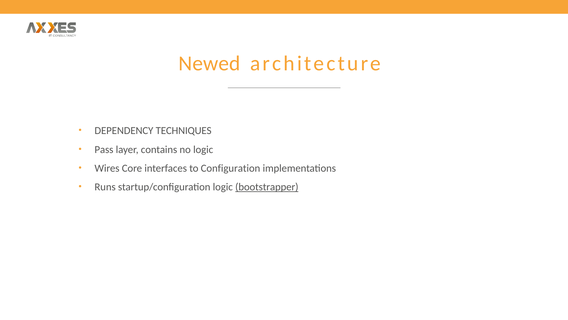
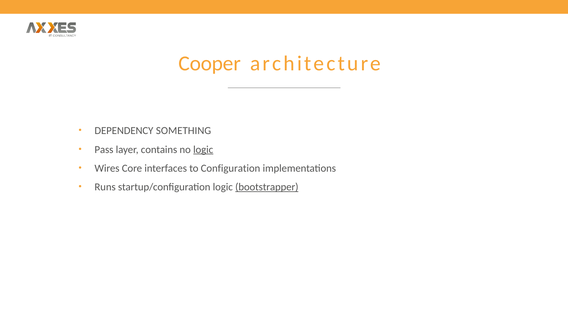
Newed: Newed -> Cooper (210, 63)
TECHNIQUES: TECHNIQUES -> SOMETHING (184, 131)
logic underline: none -> present (203, 149)
